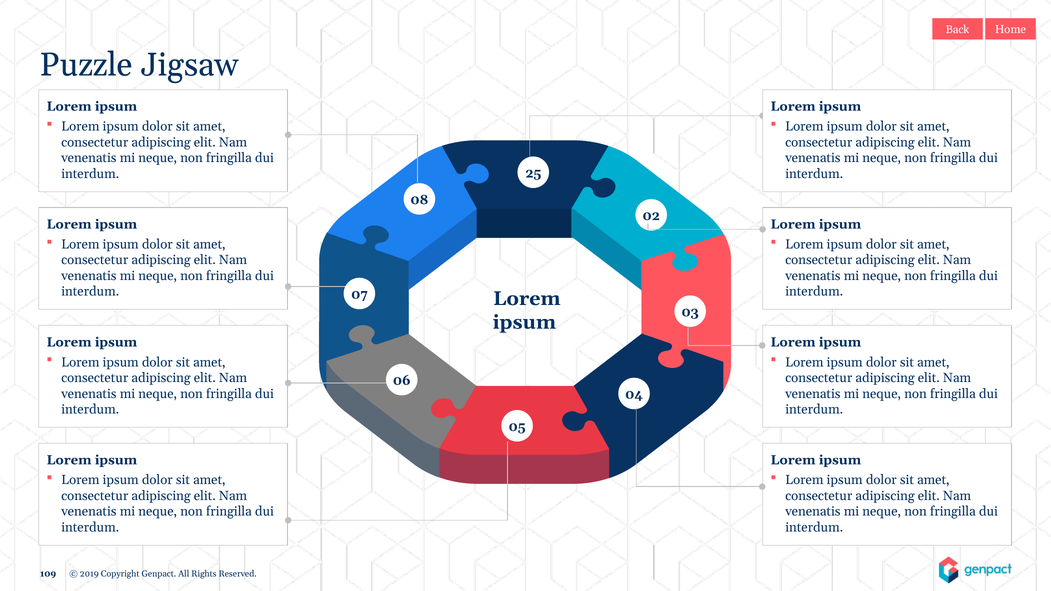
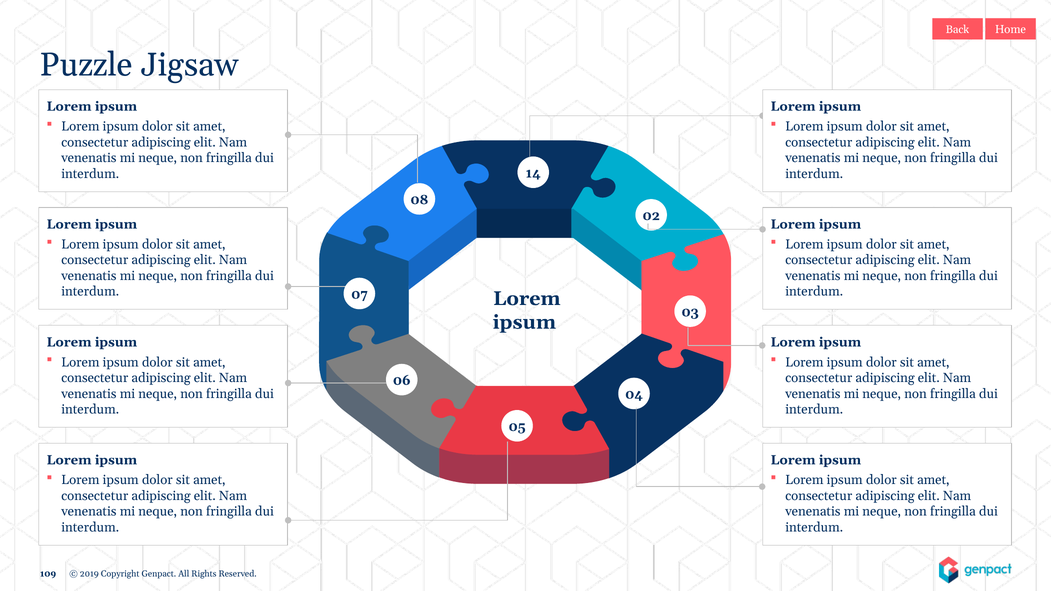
25: 25 -> 14 (533, 173)
